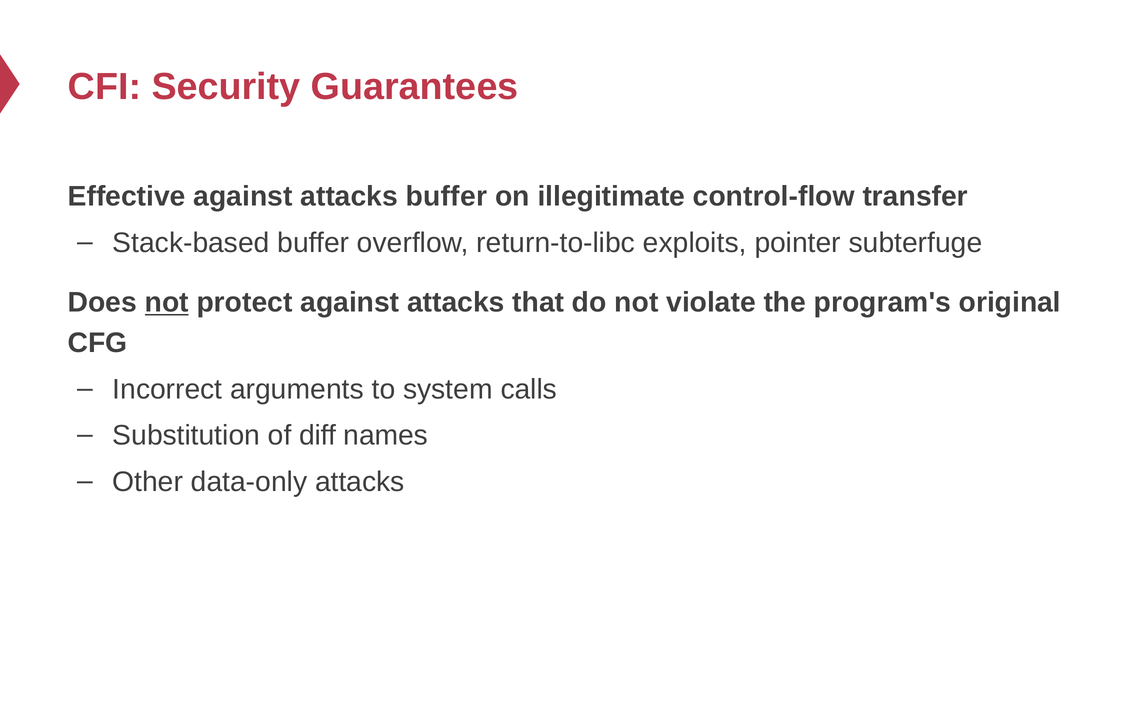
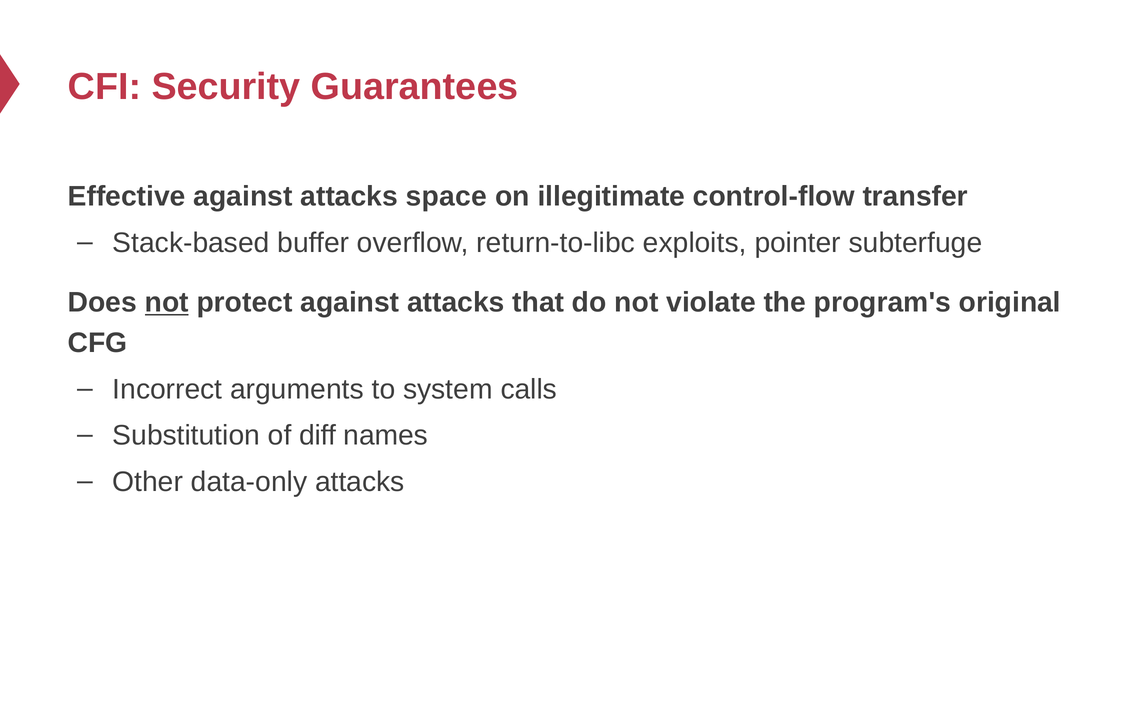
attacks buffer: buffer -> space (446, 196)
